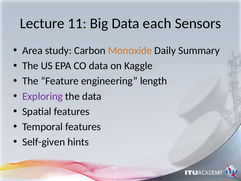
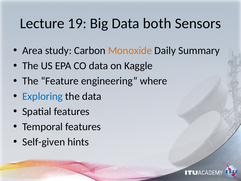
11: 11 -> 19 (77, 23)
each: each -> both (157, 23)
length: length -> where (154, 81)
Exploring colour: purple -> blue (43, 96)
